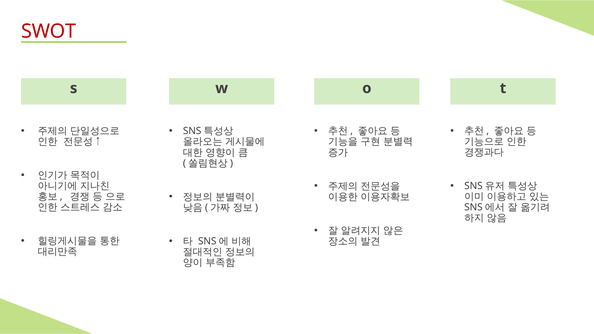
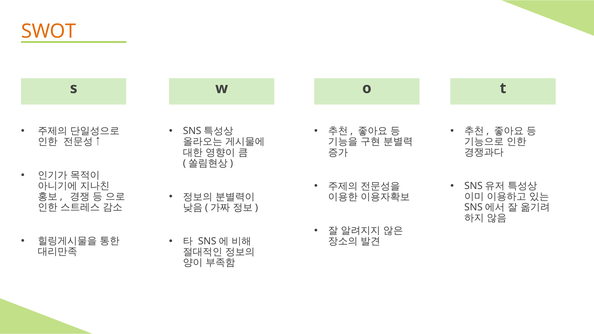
SWOT colour: red -> orange (49, 31)
